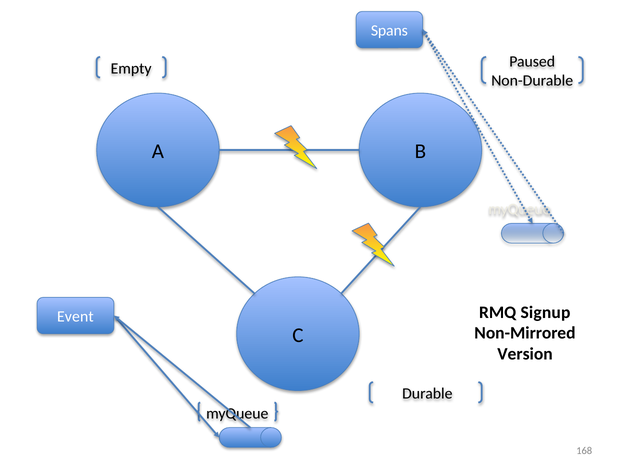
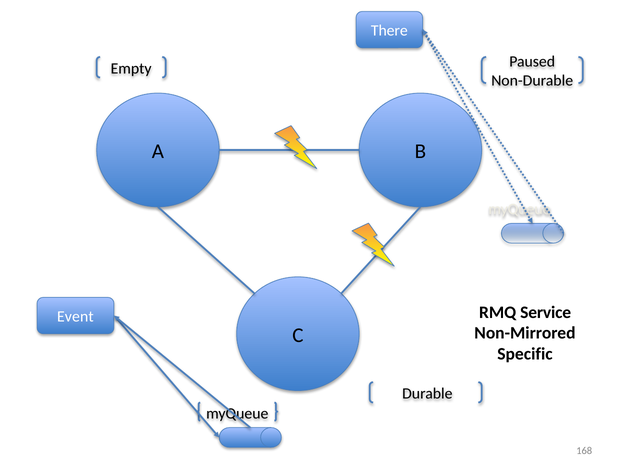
Spans: Spans -> There (389, 31)
Signup: Signup -> Service (546, 313)
Version: Version -> Specific (525, 355)
